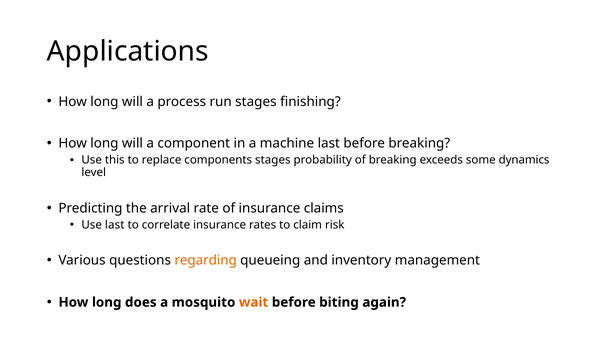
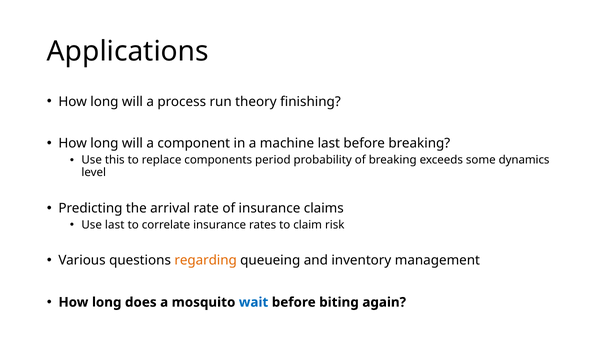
run stages: stages -> theory (256, 102)
components stages: stages -> period (273, 160)
wait colour: orange -> blue (254, 302)
